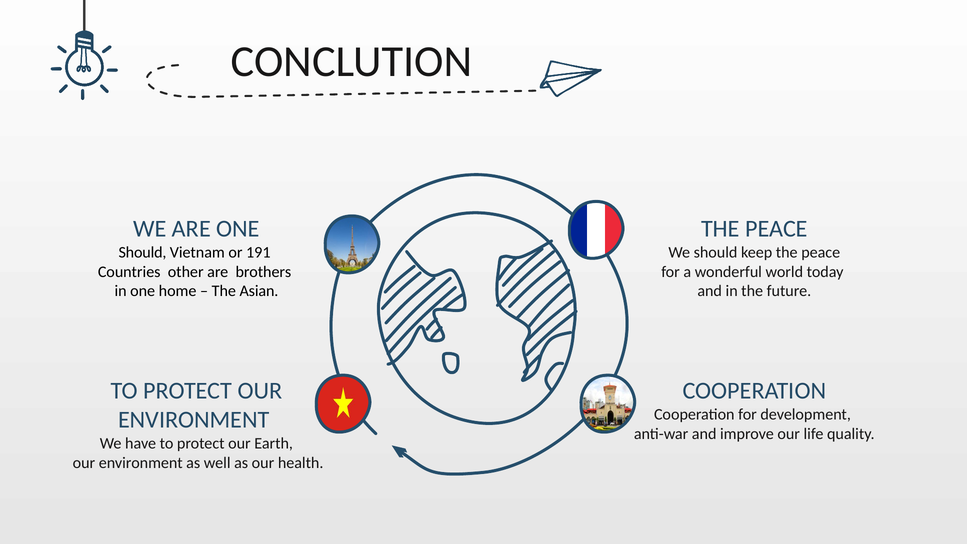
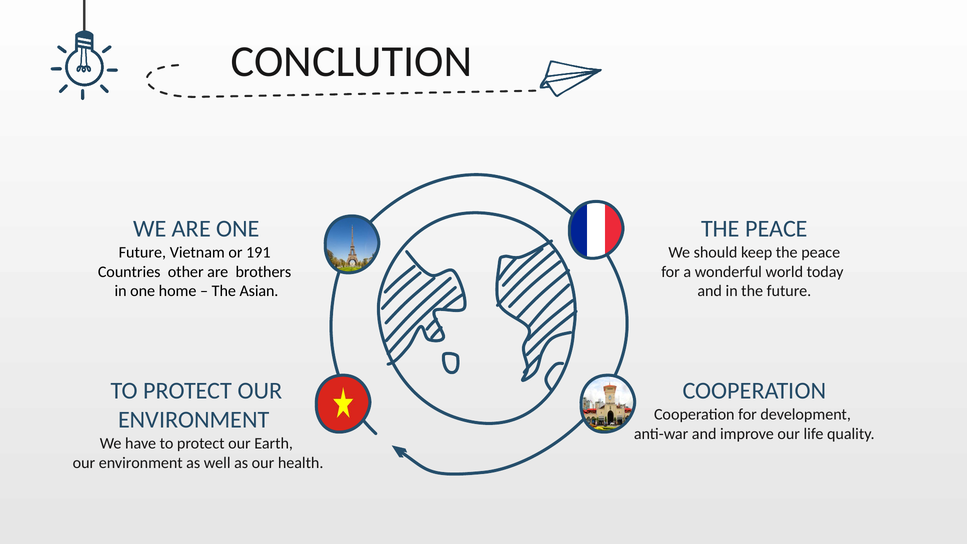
Should: Should -> Future (142, 252)
